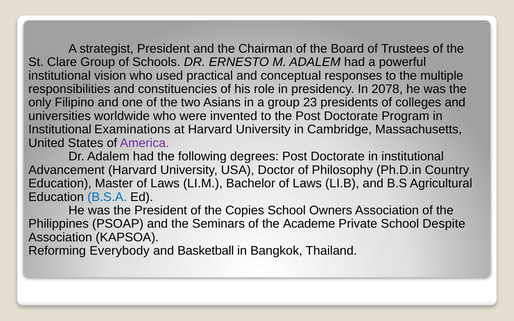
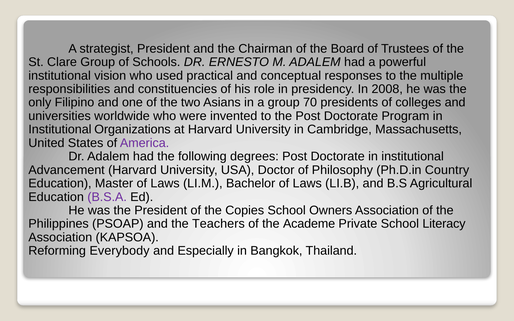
2078: 2078 -> 2008 (387, 89)
23: 23 -> 70 (310, 103)
Examinations: Examinations -> Organizations (132, 130)
B.S.A colour: blue -> purple (107, 197)
Seminars: Seminars -> Teachers (218, 224)
Despite: Despite -> Literacy (444, 224)
Basketball: Basketball -> Especially (206, 251)
